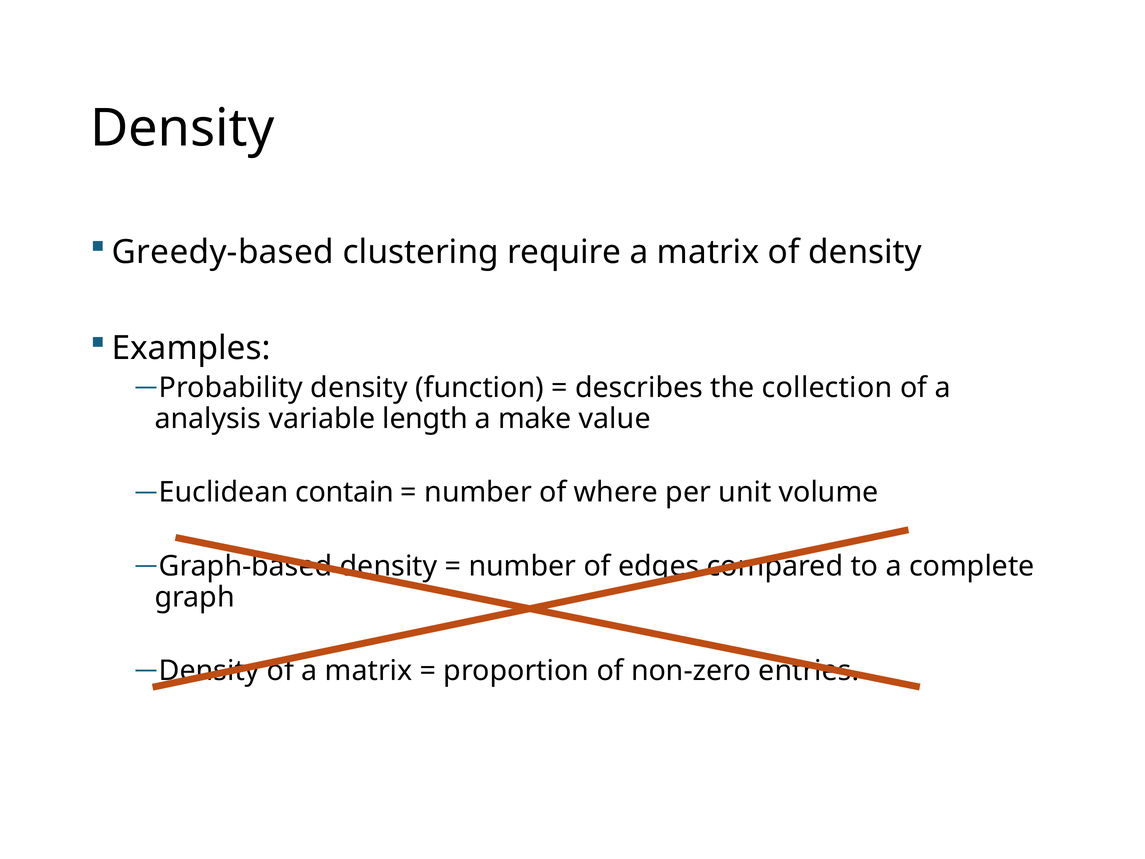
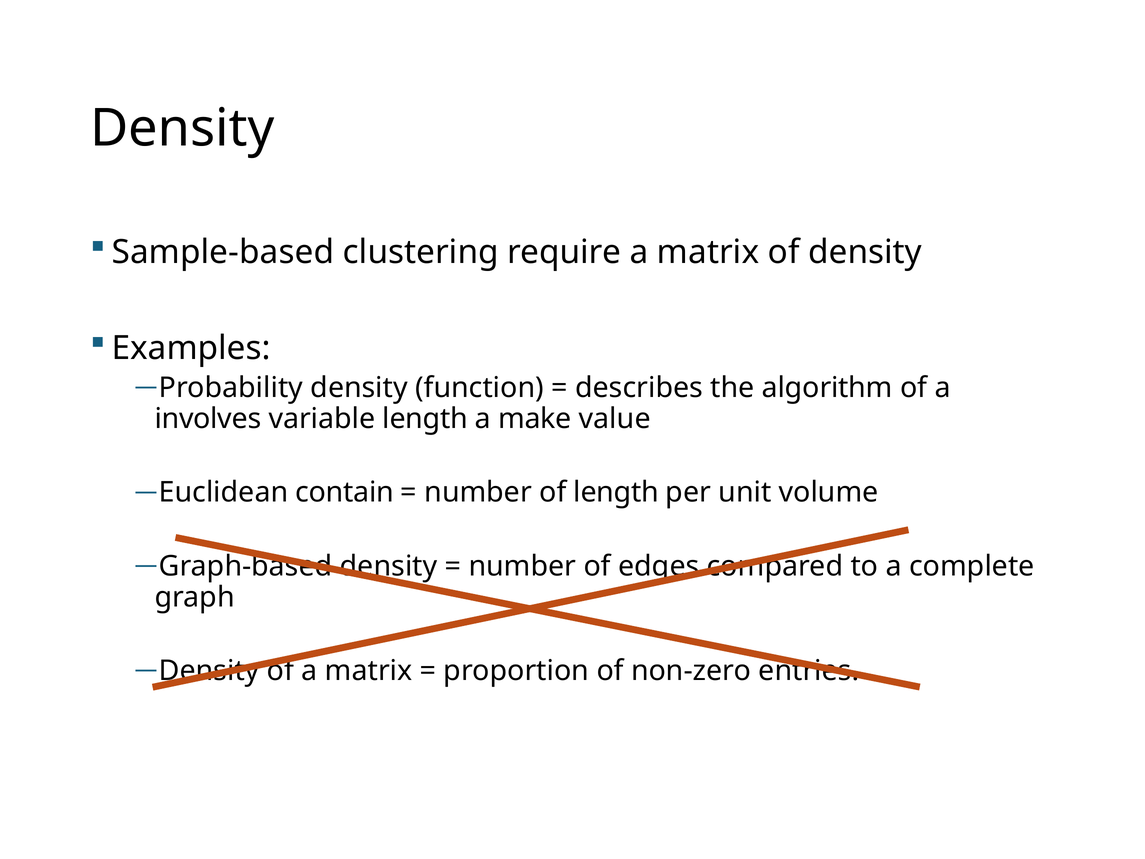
Greedy-based: Greedy-based -> Sample-based (223, 252)
collection: collection -> algorithm (827, 388)
analysis: analysis -> involves (208, 419)
of where: where -> length (616, 492)
